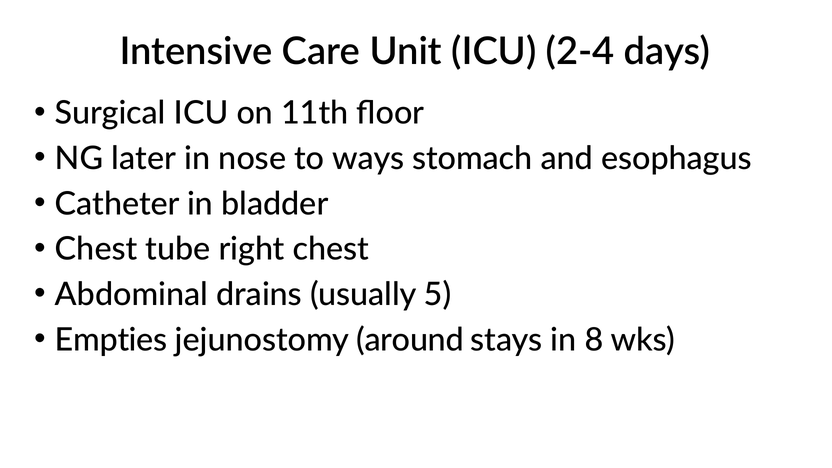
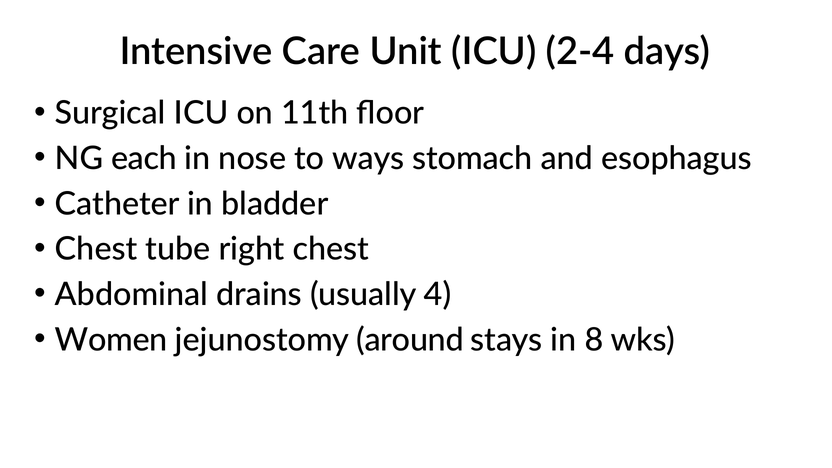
later: later -> each (144, 159)
5: 5 -> 4 (438, 295)
Empties: Empties -> Women (111, 340)
